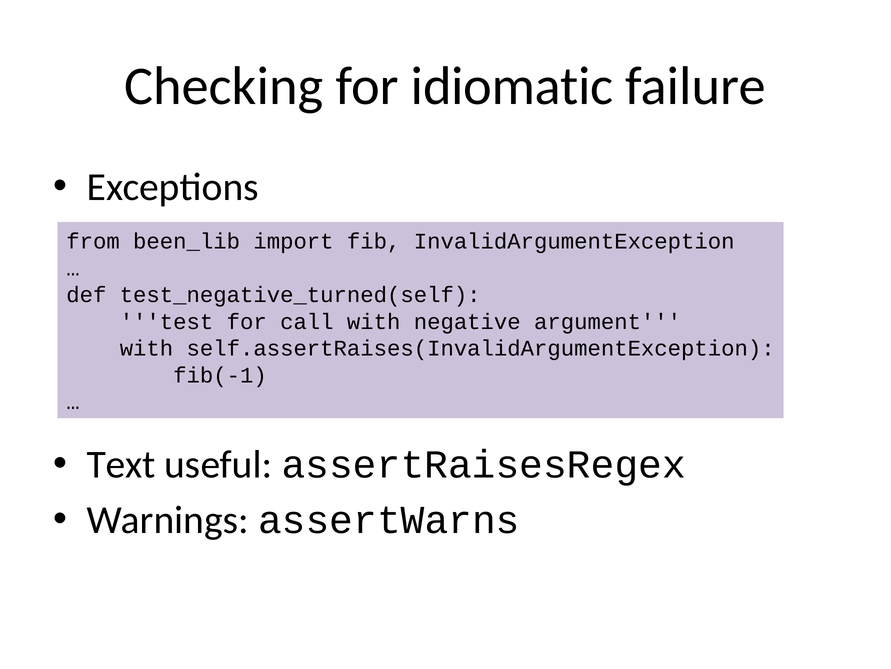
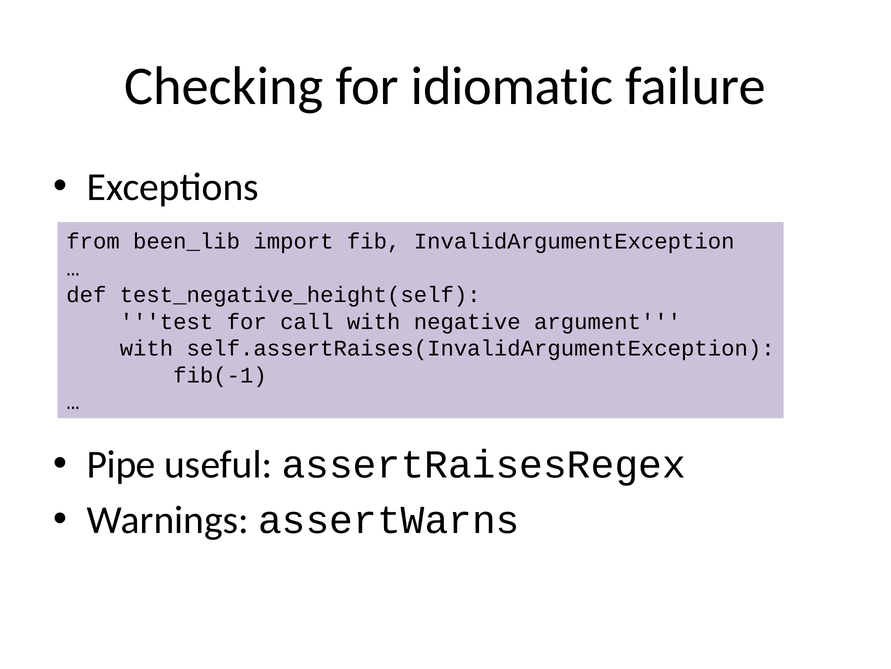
test_negative_turned(self: test_negative_turned(self -> test_negative_height(self (300, 295)
Text: Text -> Pipe (121, 464)
